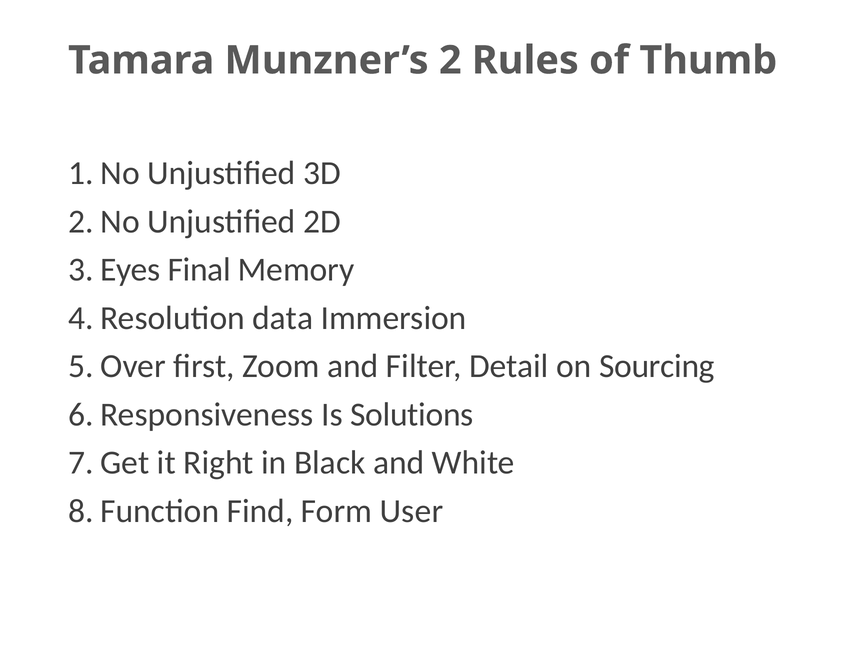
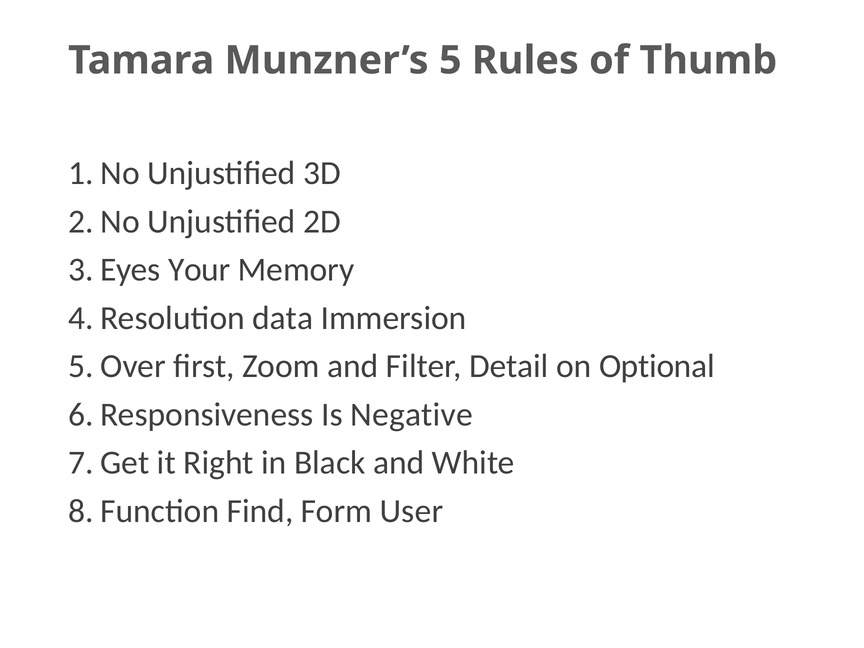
2: 2 -> 5 (450, 60)
Final: Final -> Your (199, 270)
Sourcing: Sourcing -> Optional (657, 366)
Solutions: Solutions -> Negative (412, 415)
